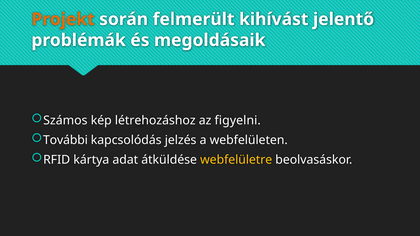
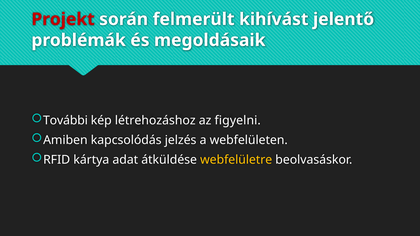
Projekt colour: orange -> red (63, 19)
Számos: Számos -> További (65, 120)
További: További -> Amiben (65, 140)
